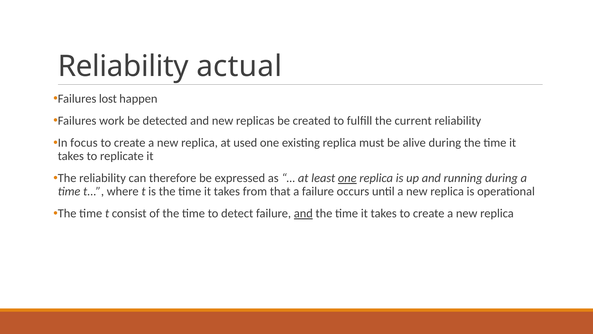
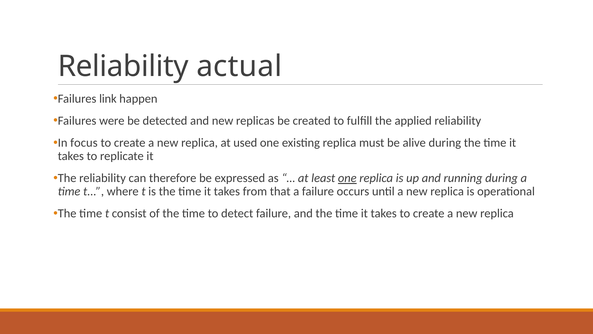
lost: lost -> link (108, 99)
work: work -> were (112, 121)
current: current -> applied (413, 121)
and underline: present -> none (303, 213)
